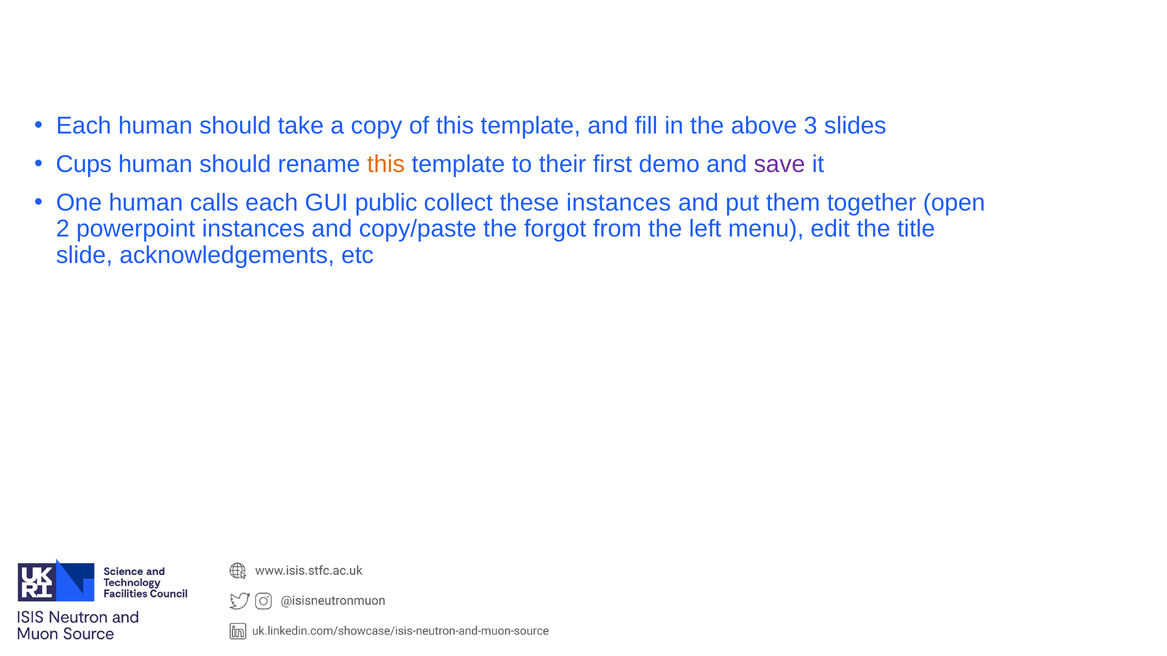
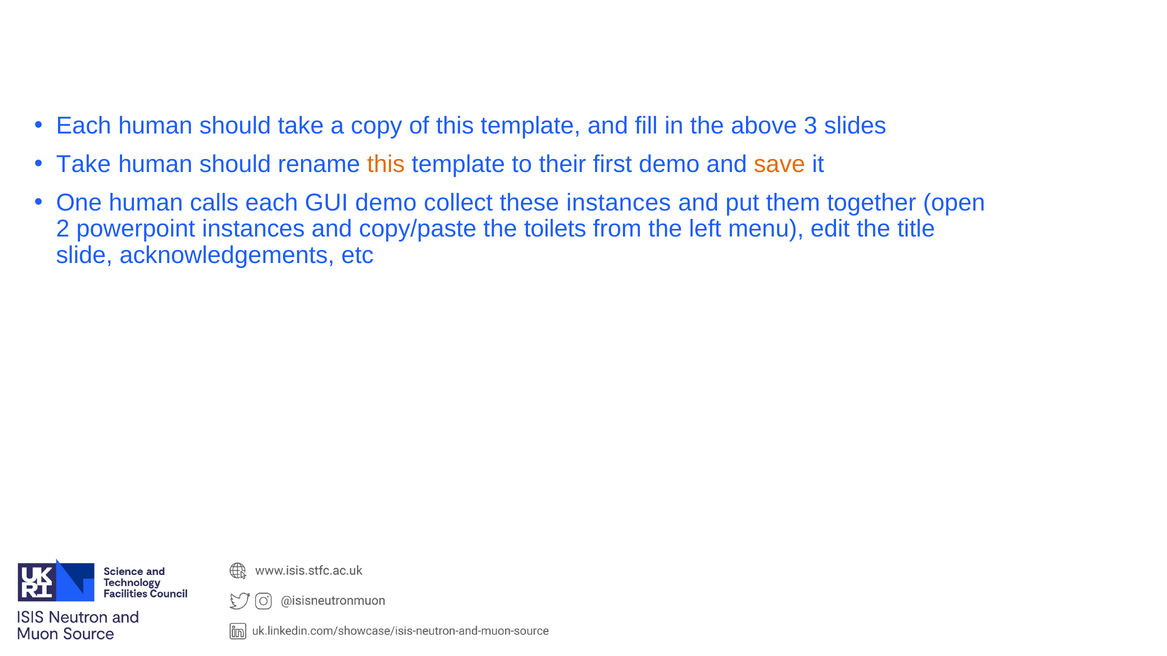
Cups: Cups -> Take (84, 164)
save colour: purple -> orange (780, 164)
GUI public: public -> demo (386, 203)
forgot: forgot -> toilets (555, 229)
